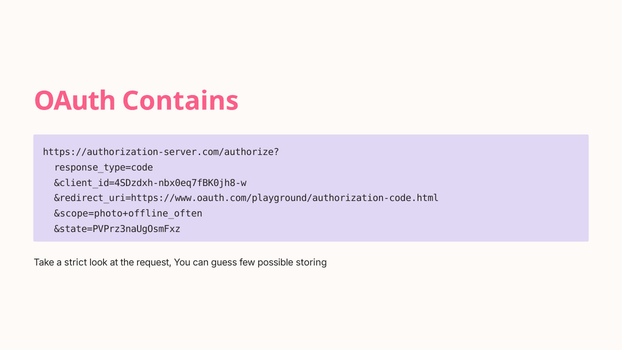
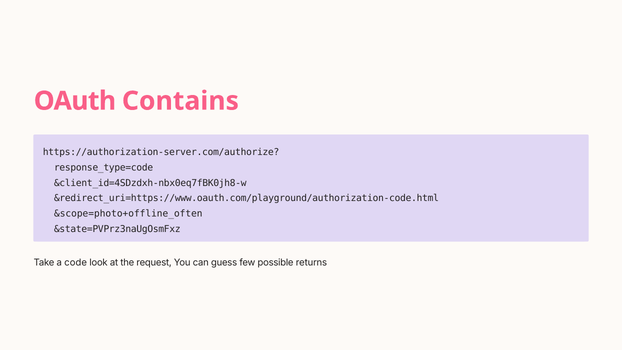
strict: strict -> code (76, 263)
storing: storing -> returns (311, 263)
